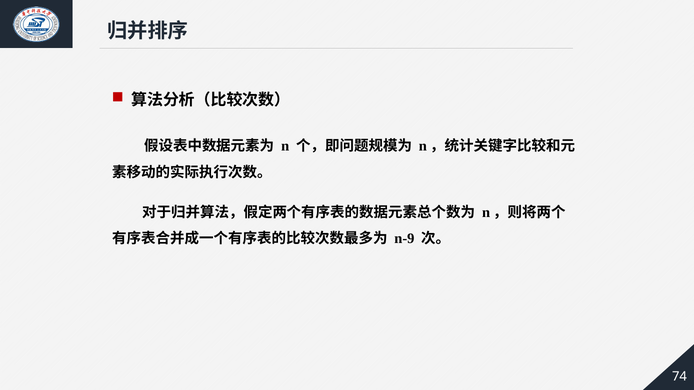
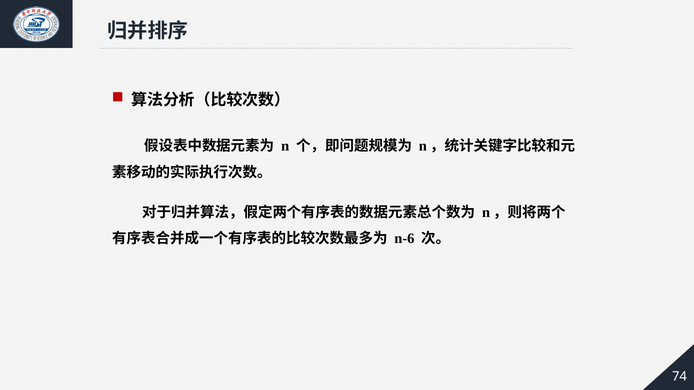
n-9: n-9 -> n-6 (404, 239)
